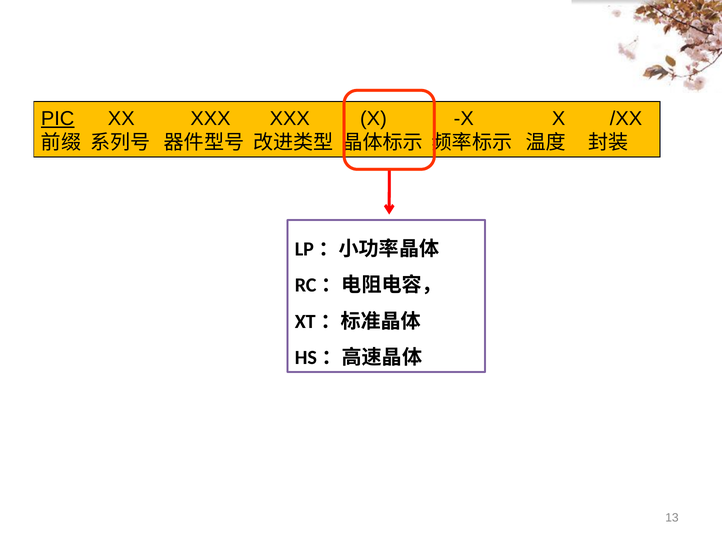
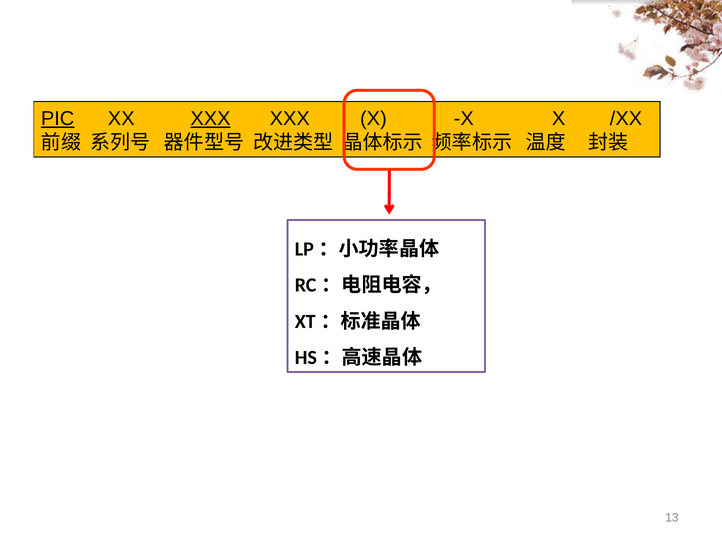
XXX underline: none -> present (210, 119)
